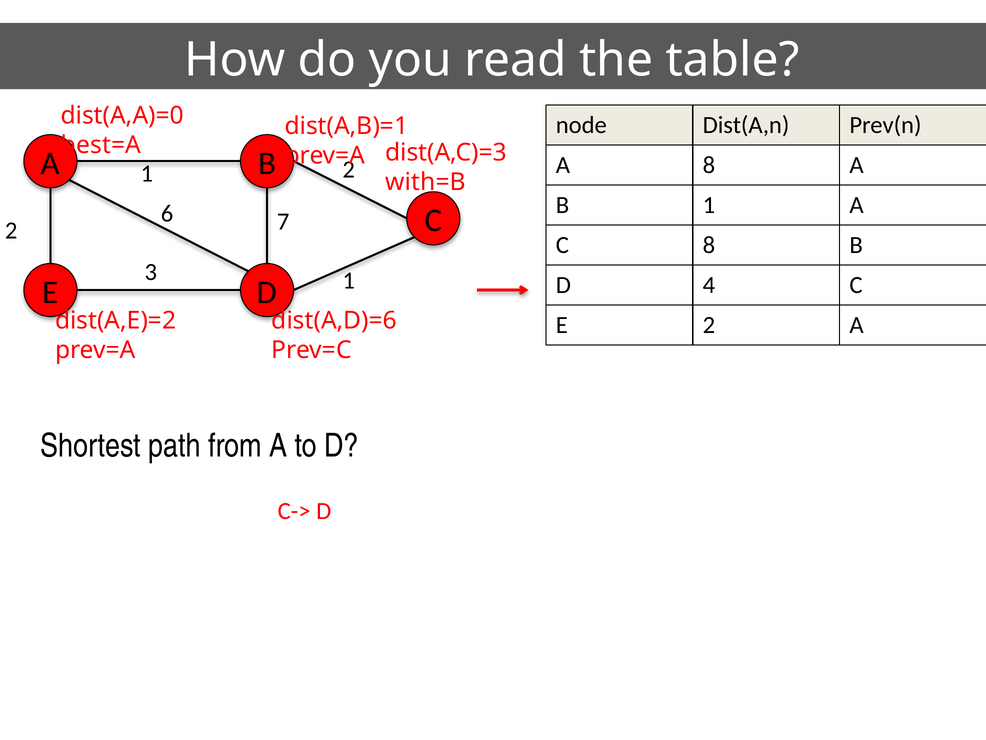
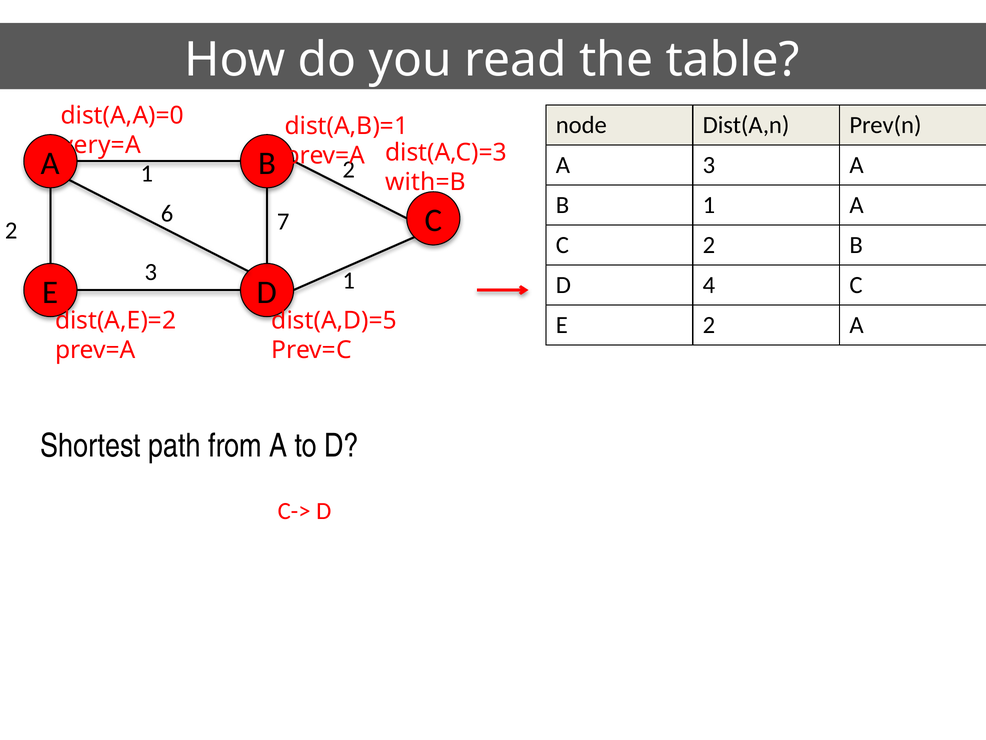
best=A: best=A -> very=A (101, 145)
A 8: 8 -> 3 (709, 165)
C 8: 8 -> 2 (709, 245)
dist(A,D)=6: dist(A,D)=6 -> dist(A,D)=5 (334, 320)
